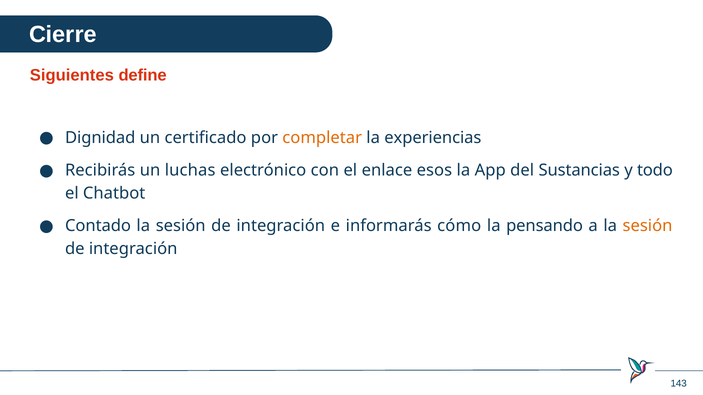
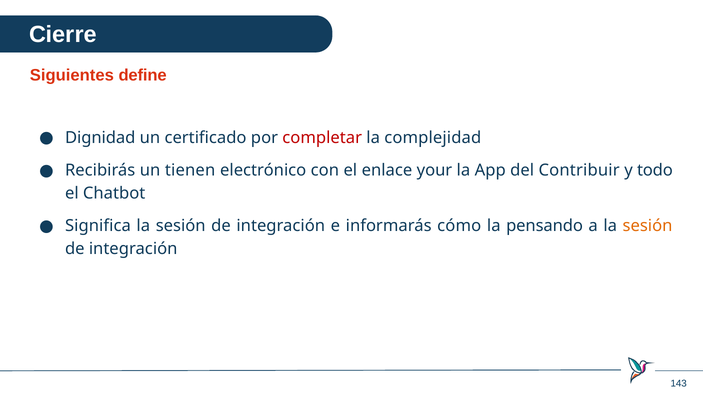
completar colour: orange -> red (322, 138)
experiencias: experiencias -> complejidad (433, 138)
luchas: luchas -> tienen (190, 170)
esos: esos -> your (434, 170)
Sustancias: Sustancias -> Contribuir (579, 170)
Contado: Contado -> Significa (98, 226)
